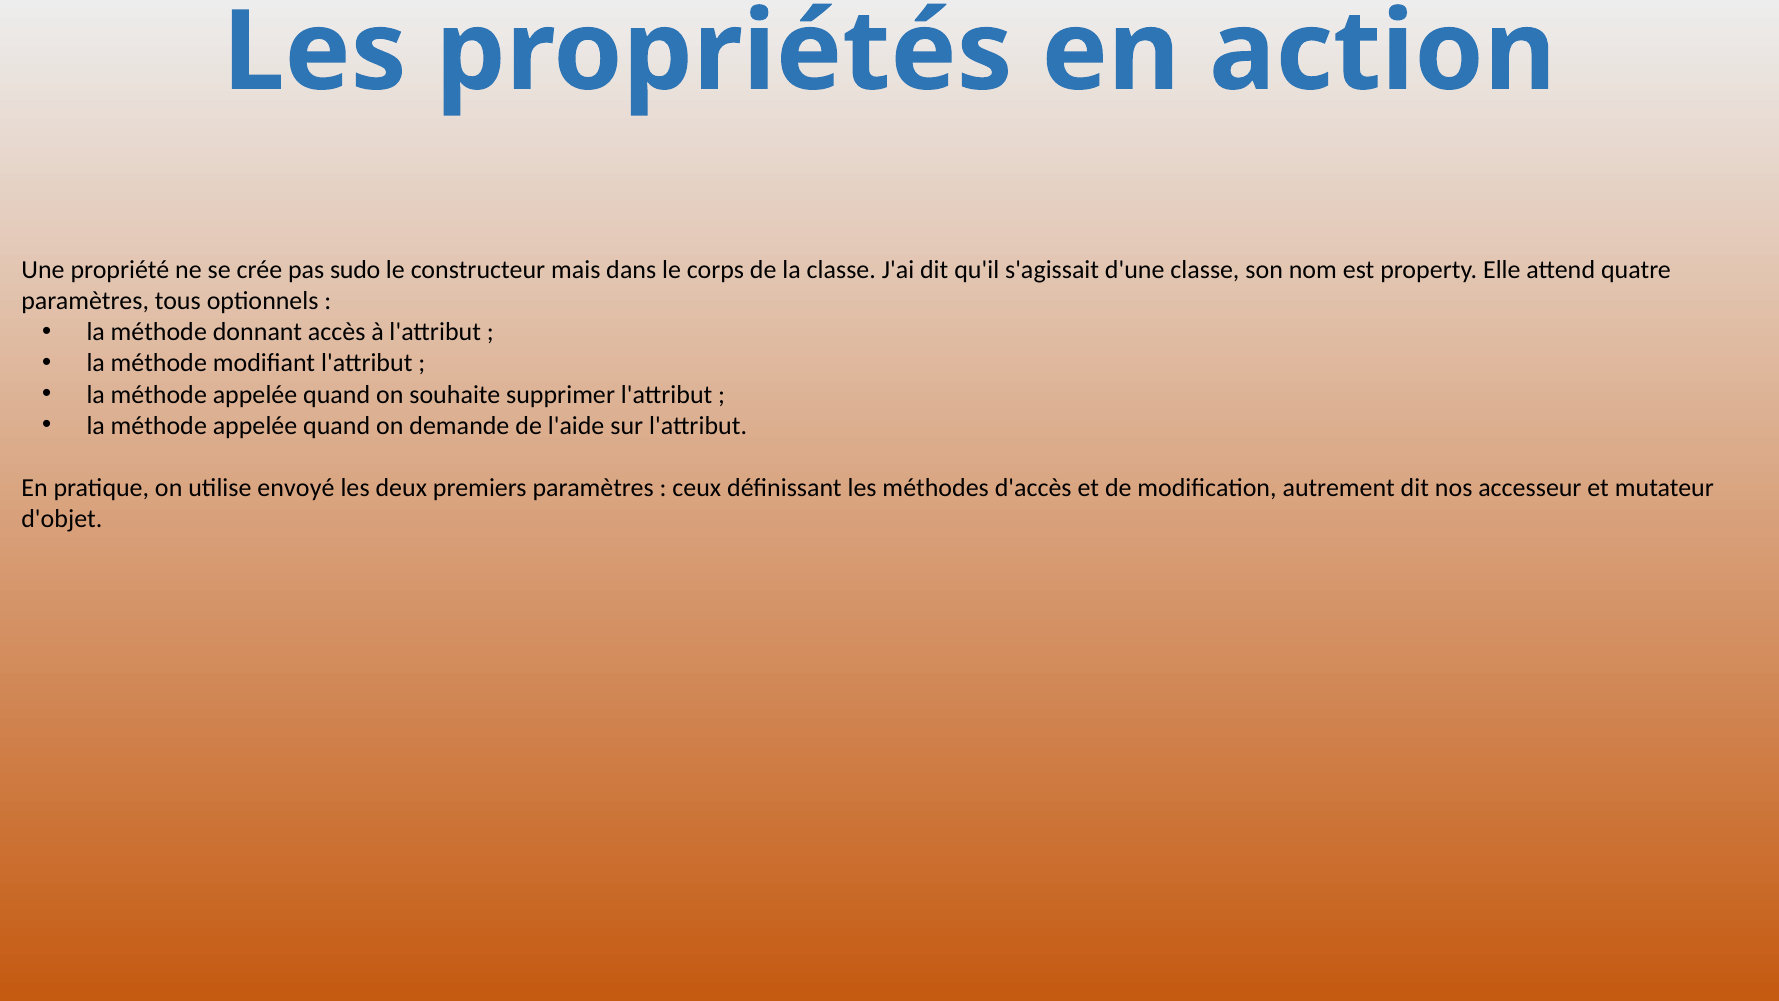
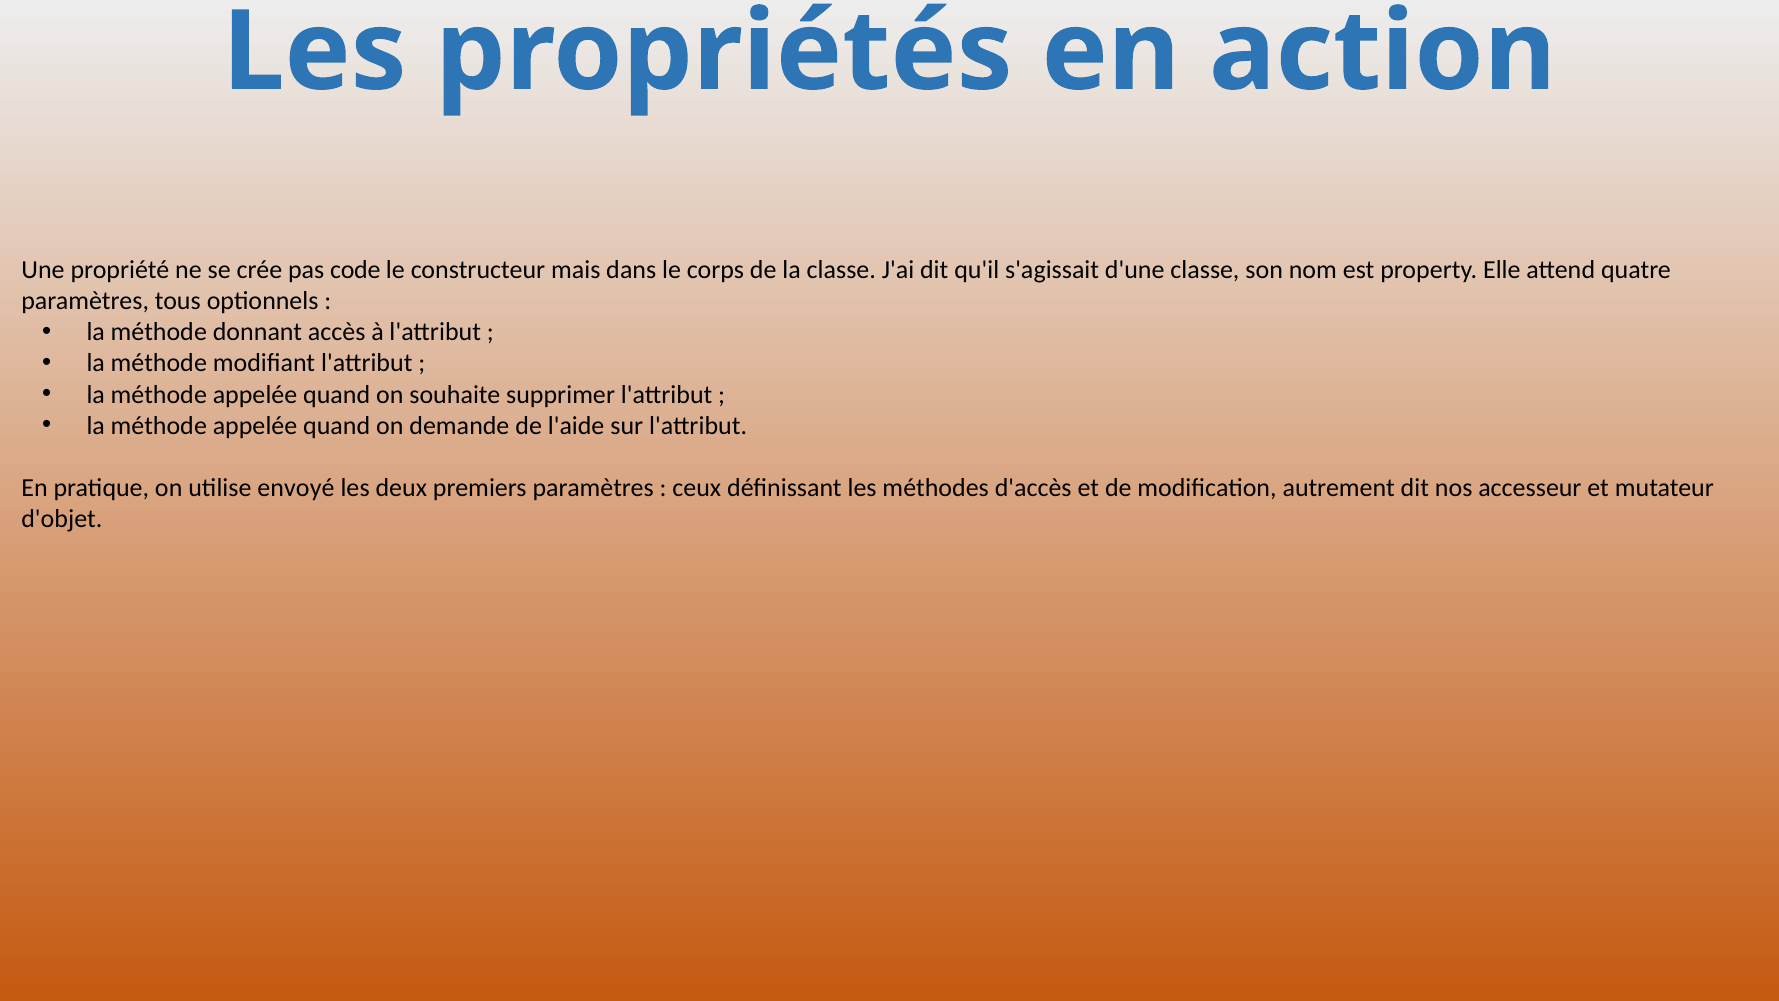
sudo: sudo -> code (355, 270)
